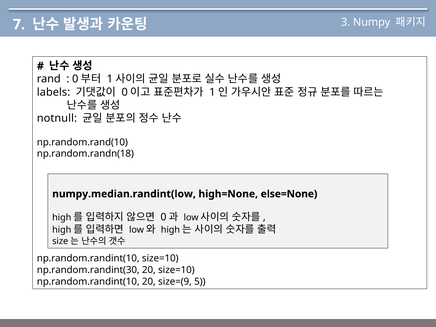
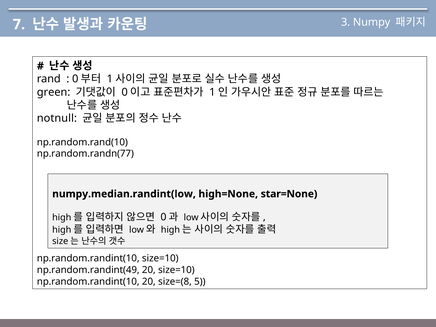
labels: labels -> green (54, 92)
np.random.randn(18: np.random.randn(18 -> np.random.randn(77 (85, 154)
else=None: else=None -> star=None (289, 194)
np.random.randint(30: np.random.randint(30 -> np.random.randint(49 (88, 270)
size=(9: size=(9 -> size=(8 (175, 282)
